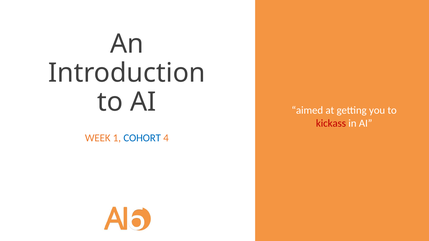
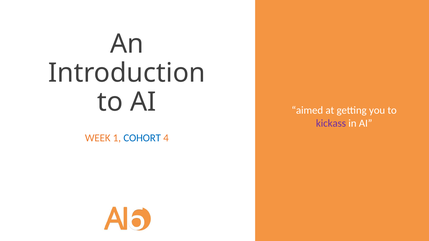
kickass colour: red -> purple (331, 123)
